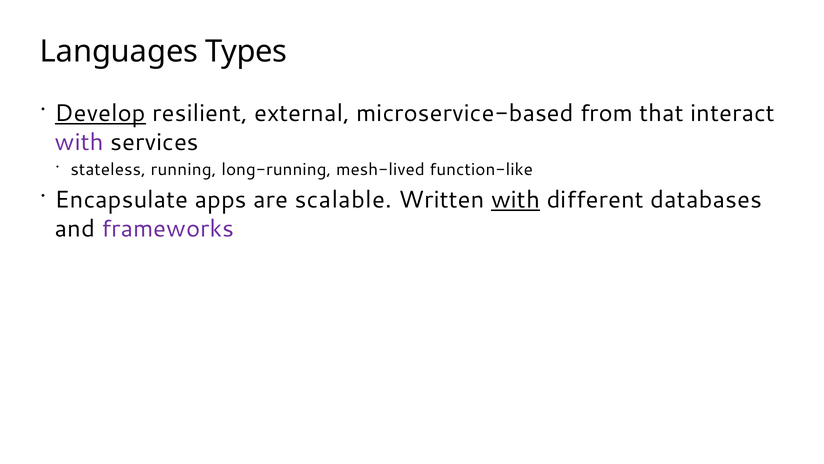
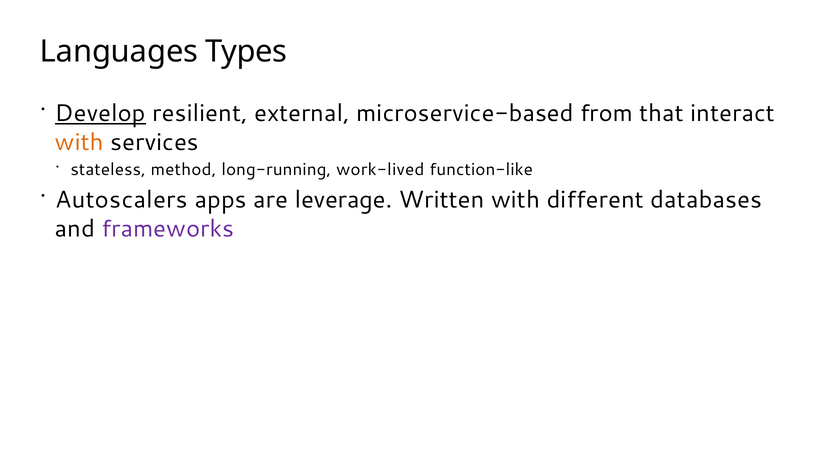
with colour: purple -> orange (79, 142)
running: running -> method (184, 170)
mesh-lived: mesh-lived -> work-lived (380, 170)
Encapsulate: Encapsulate -> Autoscalers (121, 200)
scalable: scalable -> leverage (344, 200)
with underline: present -> none (516, 200)
